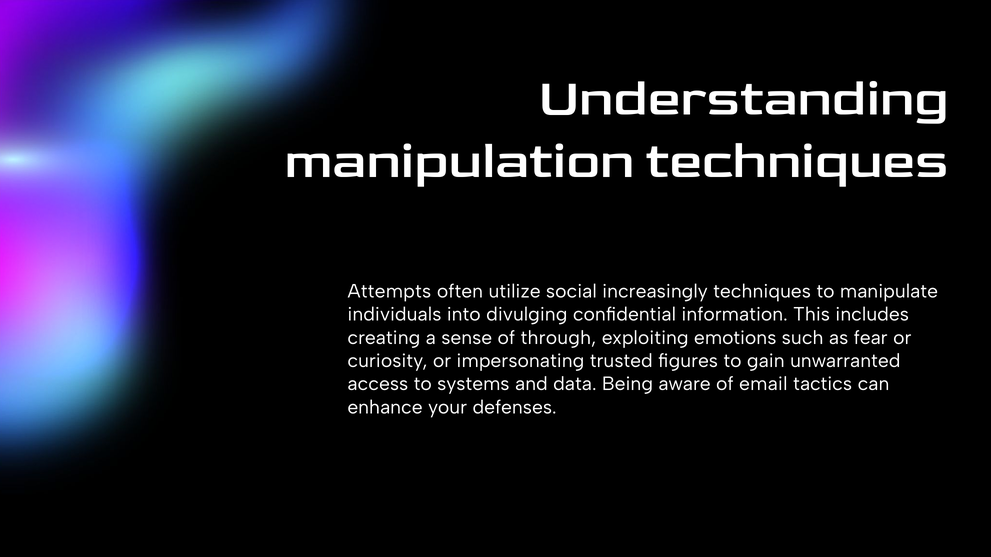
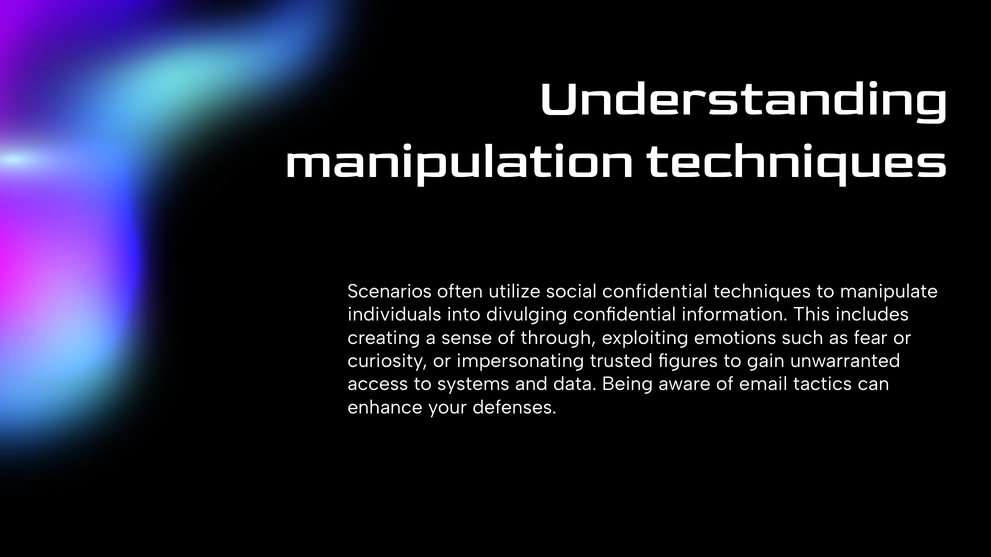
Attempts: Attempts -> Scenarios (390, 292)
social increasingly: increasingly -> confidential (655, 292)
